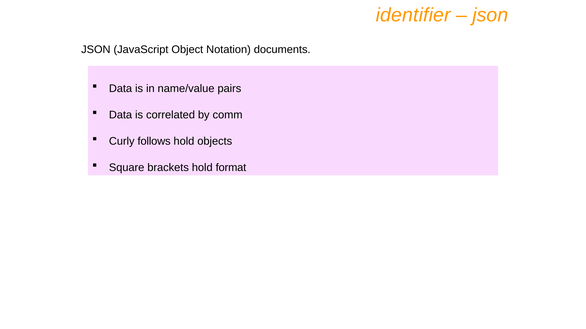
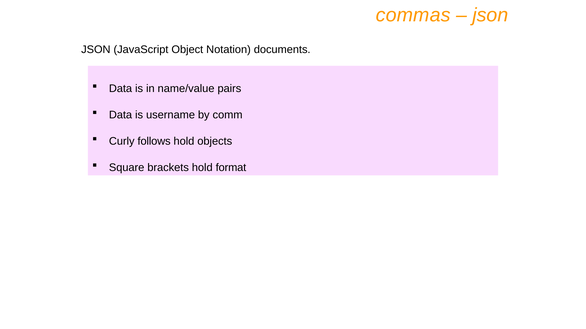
identifier: identifier -> commas (413, 15)
correlated: correlated -> username (171, 115)
